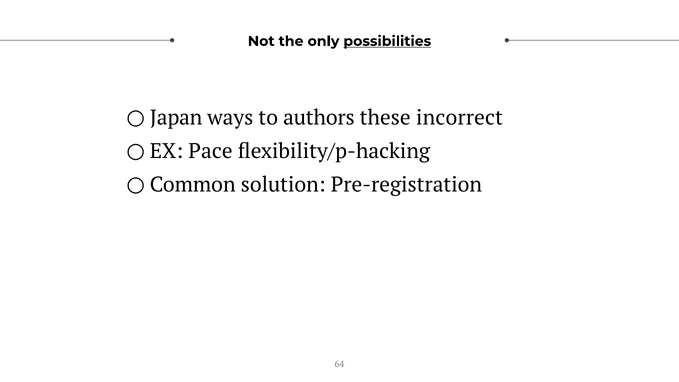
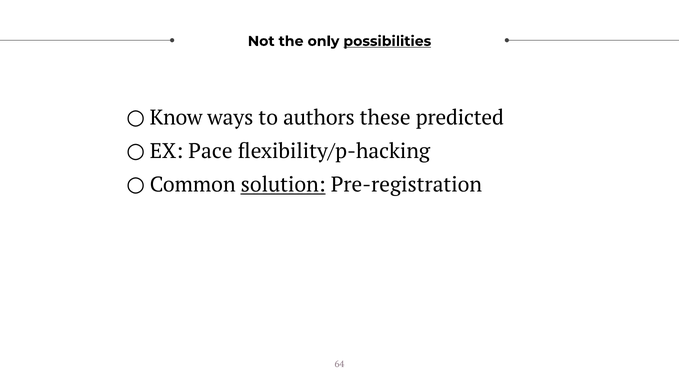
Japan: Japan -> Know (176, 118)
incorrect: incorrect -> predicted (460, 118)
solution underline: none -> present (283, 185)
